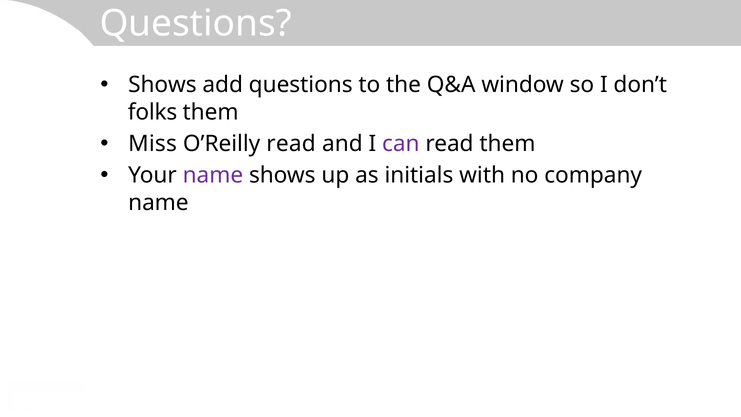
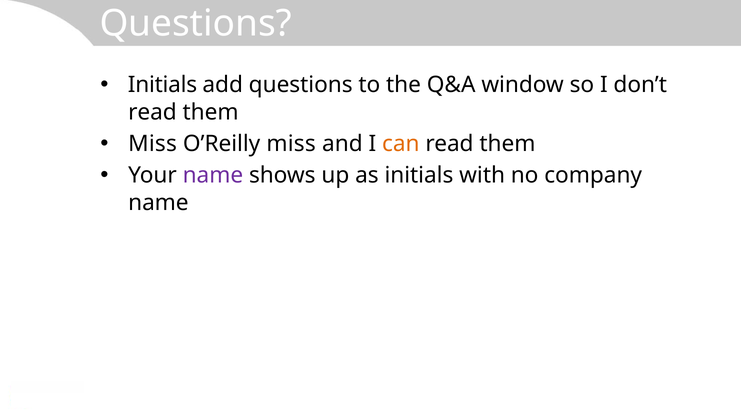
Shows: Shows -> Initials (163, 85)
folks: folks -> read (152, 112)
O’Reilly read: read -> miss (291, 144)
can colour: purple -> orange (401, 144)
